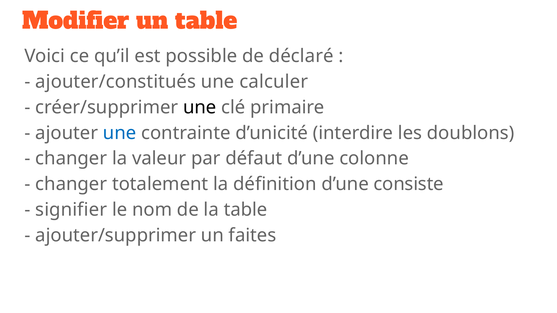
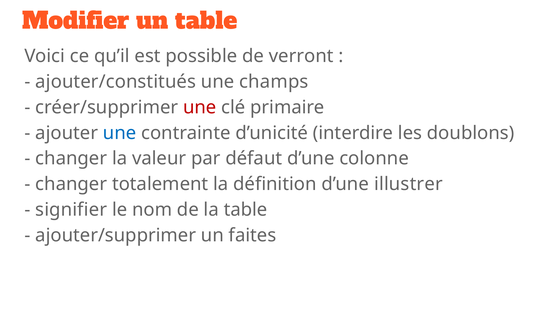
déclaré: déclaré -> verront (301, 56)
calculer: calculer -> champs (274, 82)
une colour: black -> red (200, 107)
consiste: consiste -> illustrer (408, 184)
